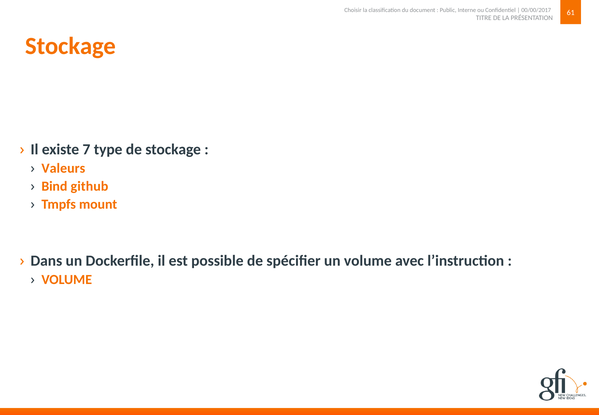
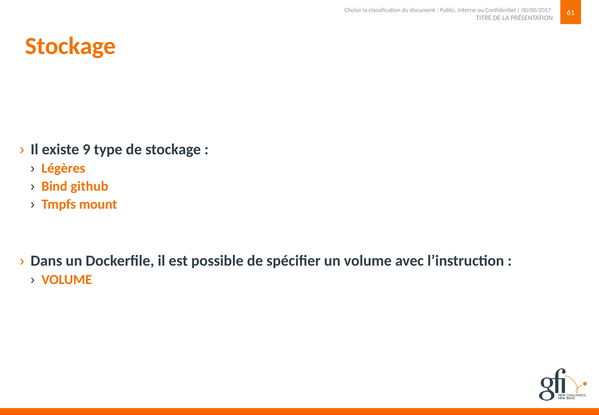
7: 7 -> 9 (86, 149)
Valeurs: Valeurs -> Légères (63, 168)
